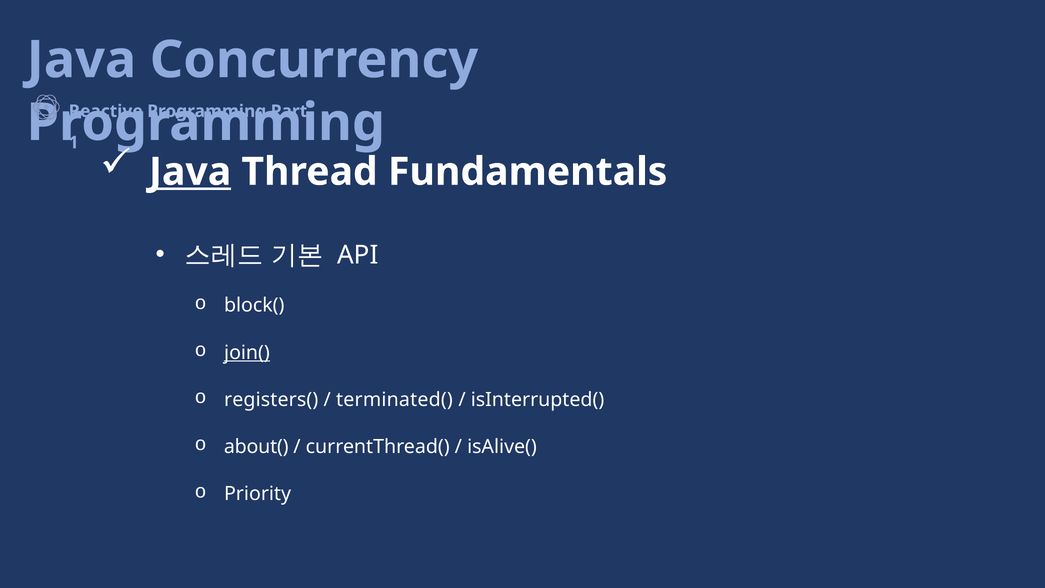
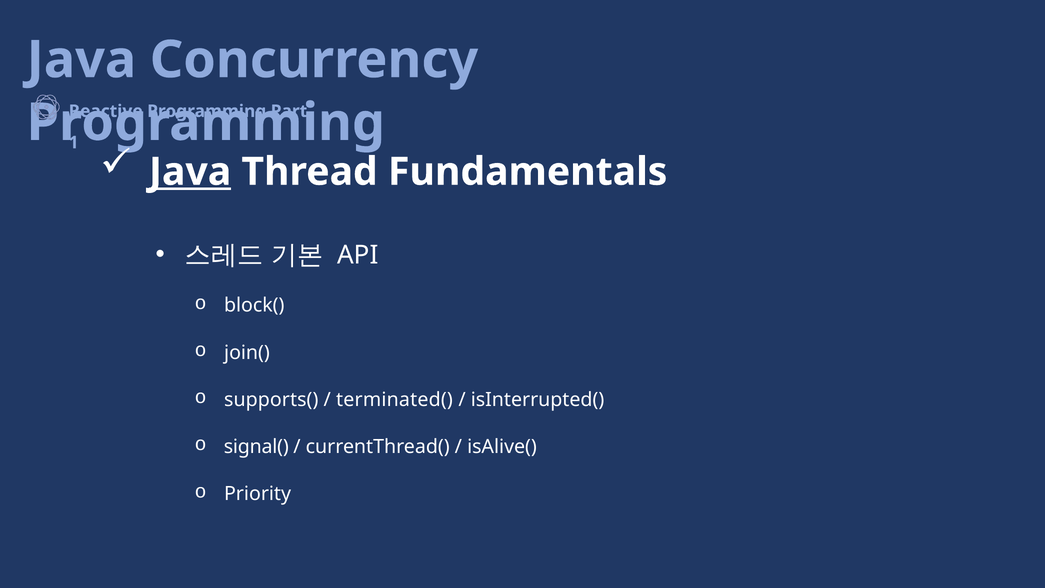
join( underline: present -> none (247, 352)
registers(: registers( -> supports( (271, 399)
about(: about( -> signal( (256, 447)
